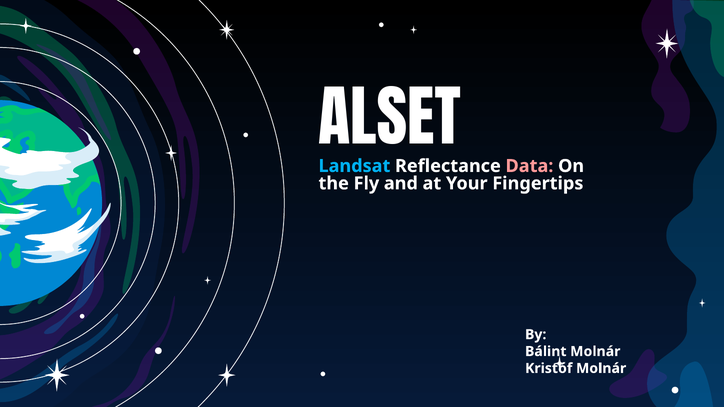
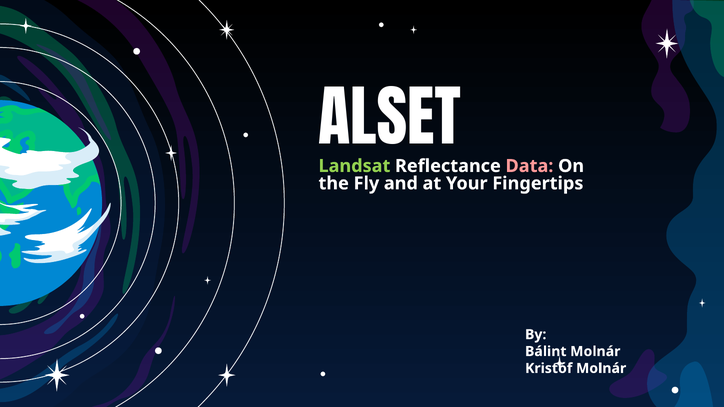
Landsat colour: light blue -> light green (354, 166)
